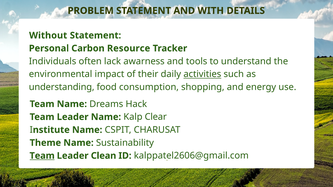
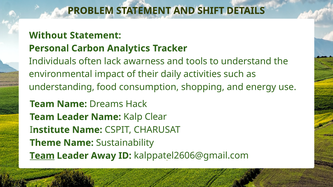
WITH: WITH -> SHIFT (211, 11)
Resource: Resource -> Analytics (129, 48)
activities underline: present -> none (202, 74)
Clean: Clean -> Away (103, 156)
